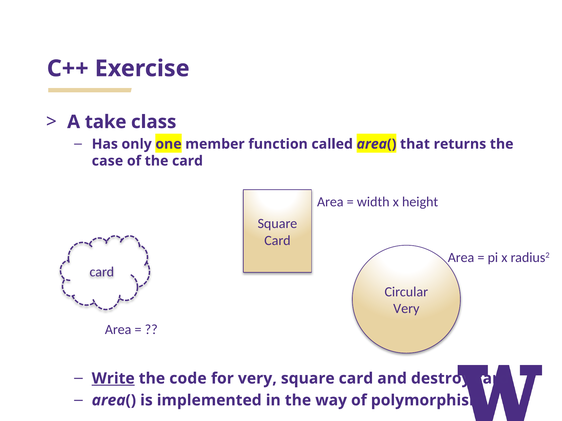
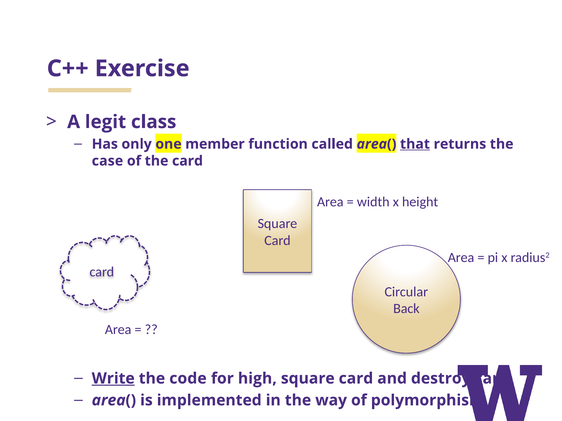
take: take -> legit (106, 122)
that underline: none -> present (415, 144)
Very: Very -> Back (406, 309)
for very: very -> high (257, 379)
